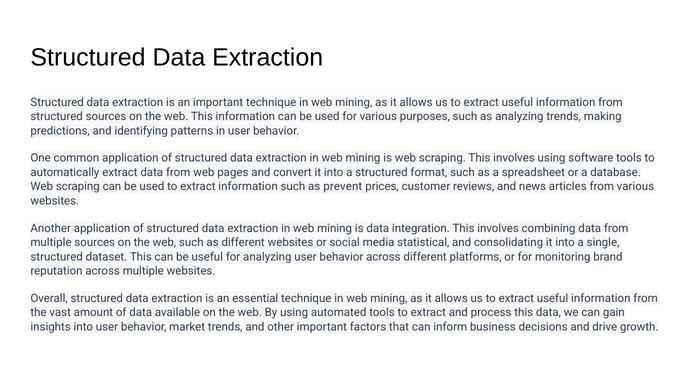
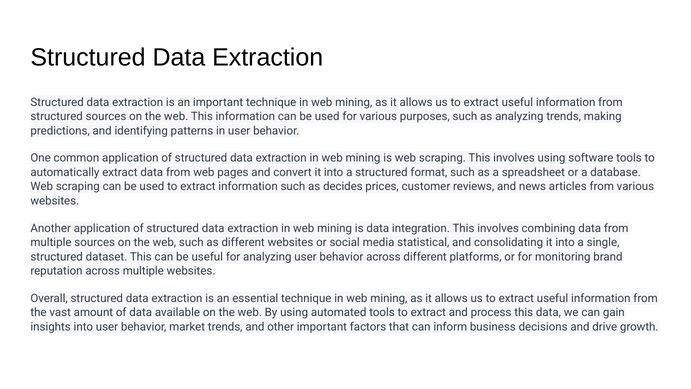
prevent: prevent -> decides (343, 187)
